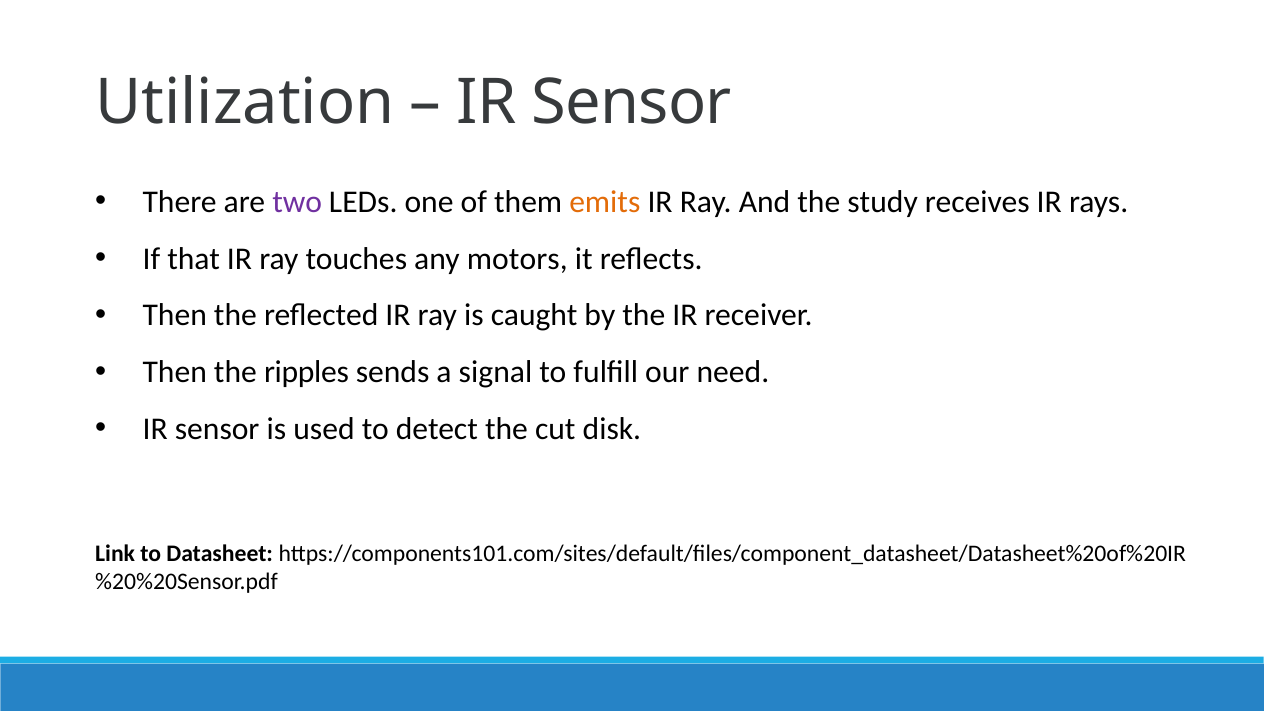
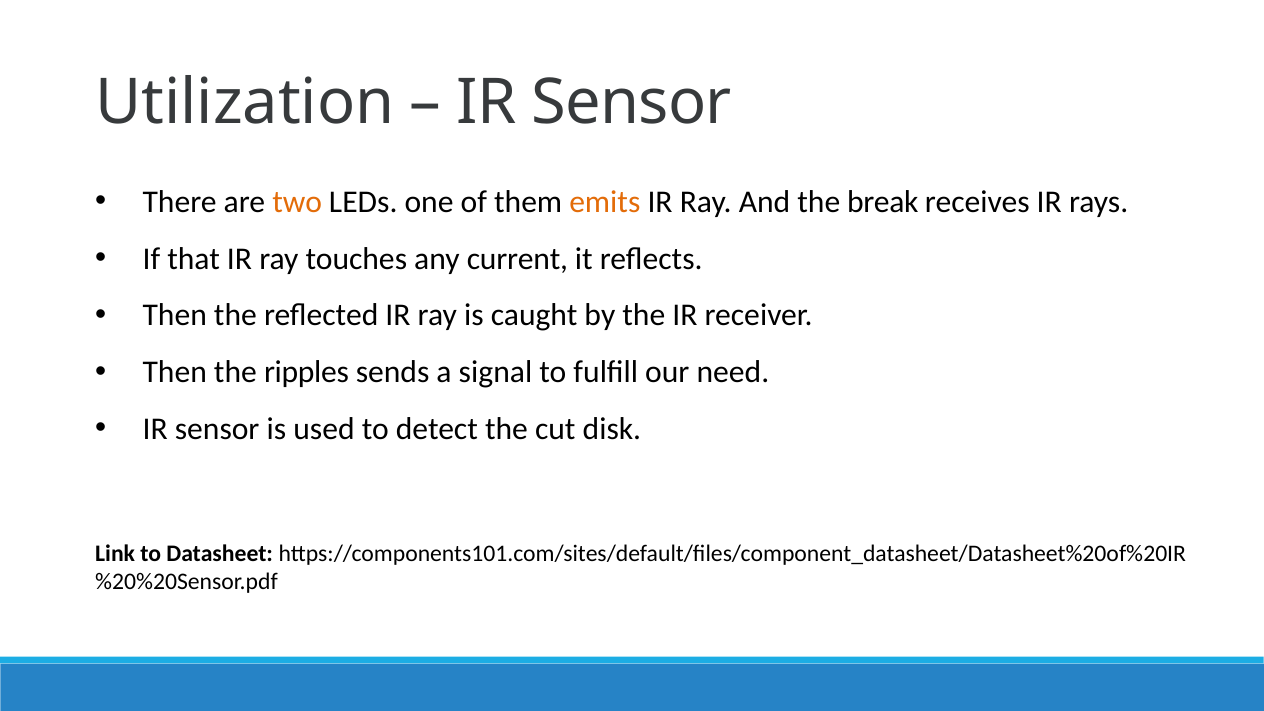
two colour: purple -> orange (297, 202)
study: study -> break (883, 202)
motors: motors -> current (517, 259)
